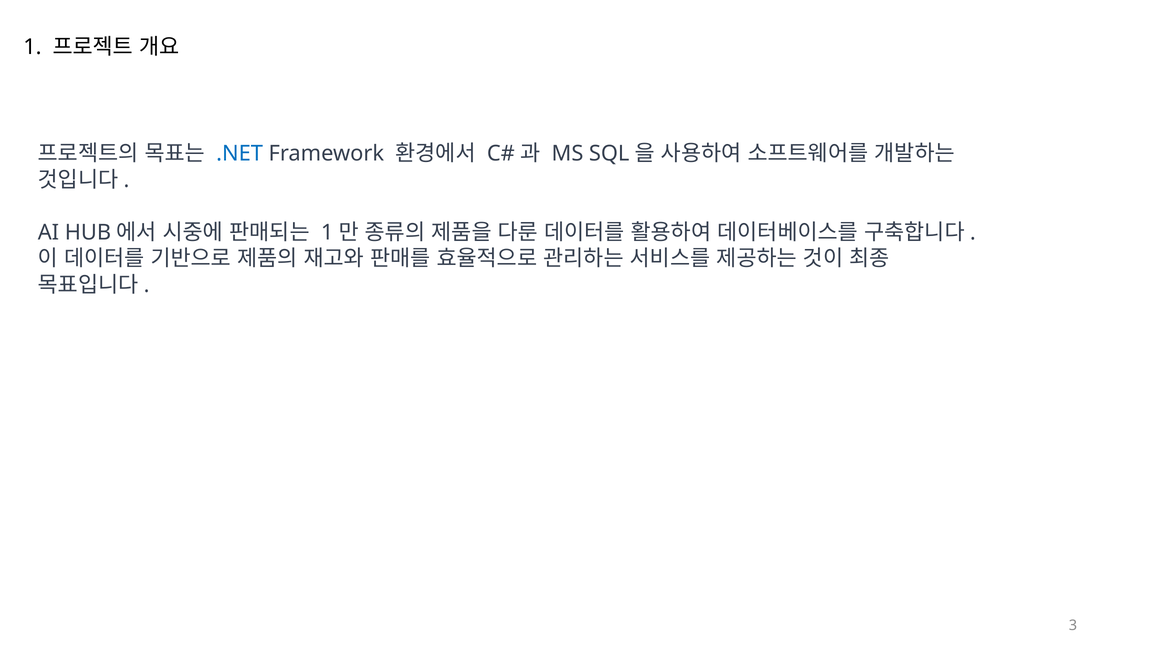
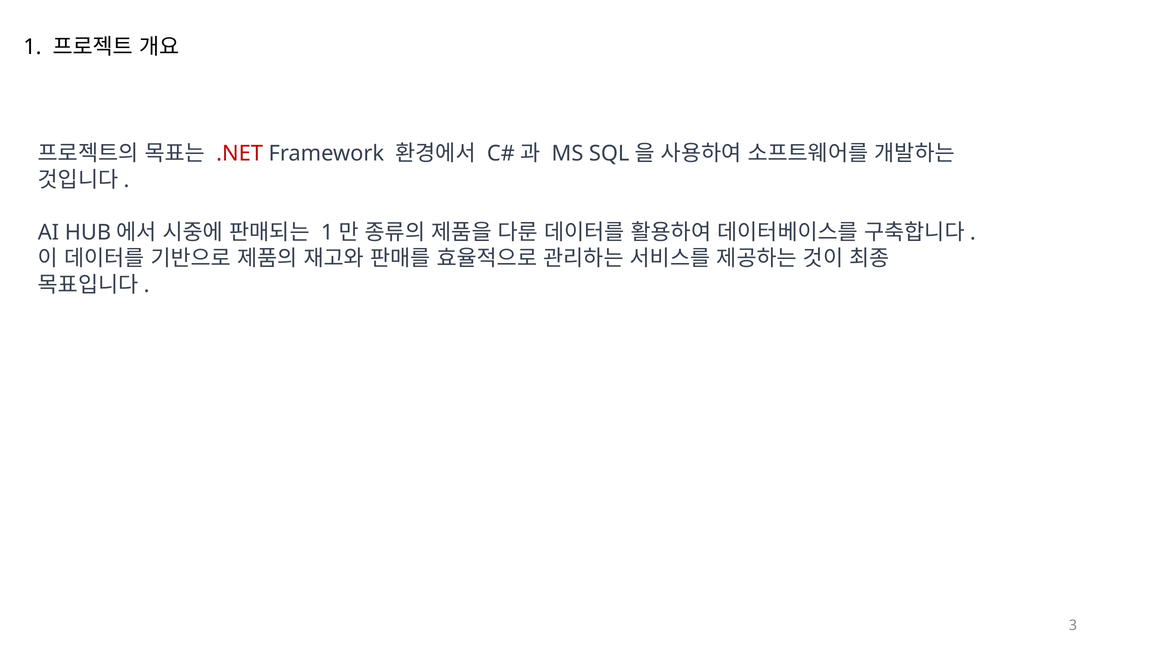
.NET colour: blue -> red (240, 154)
